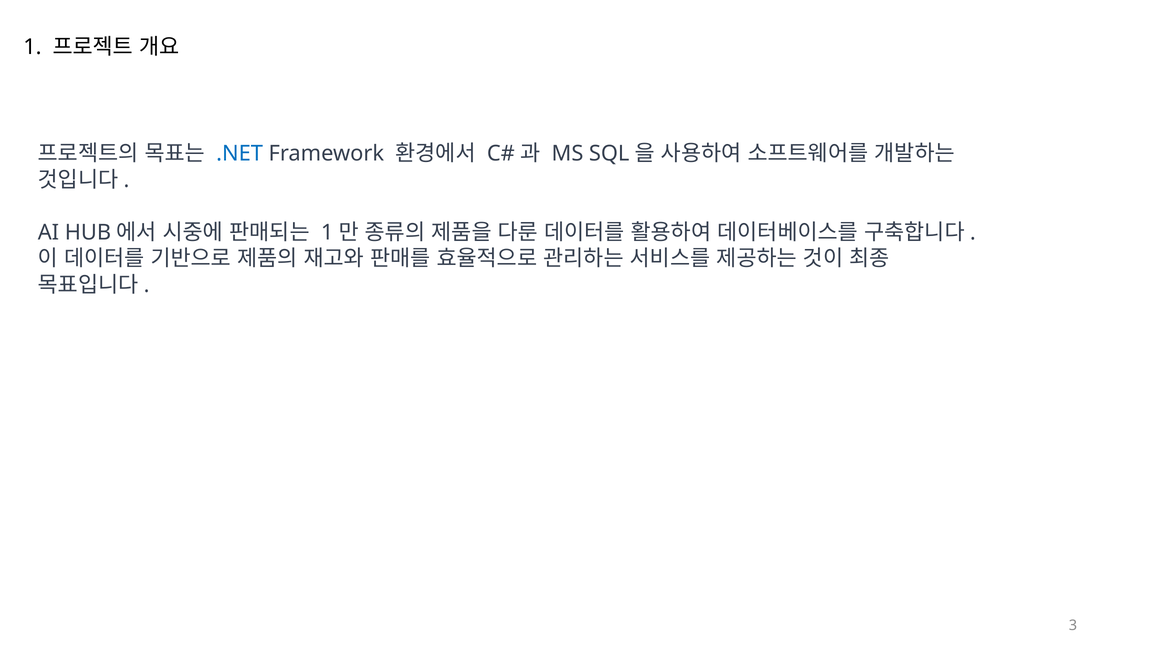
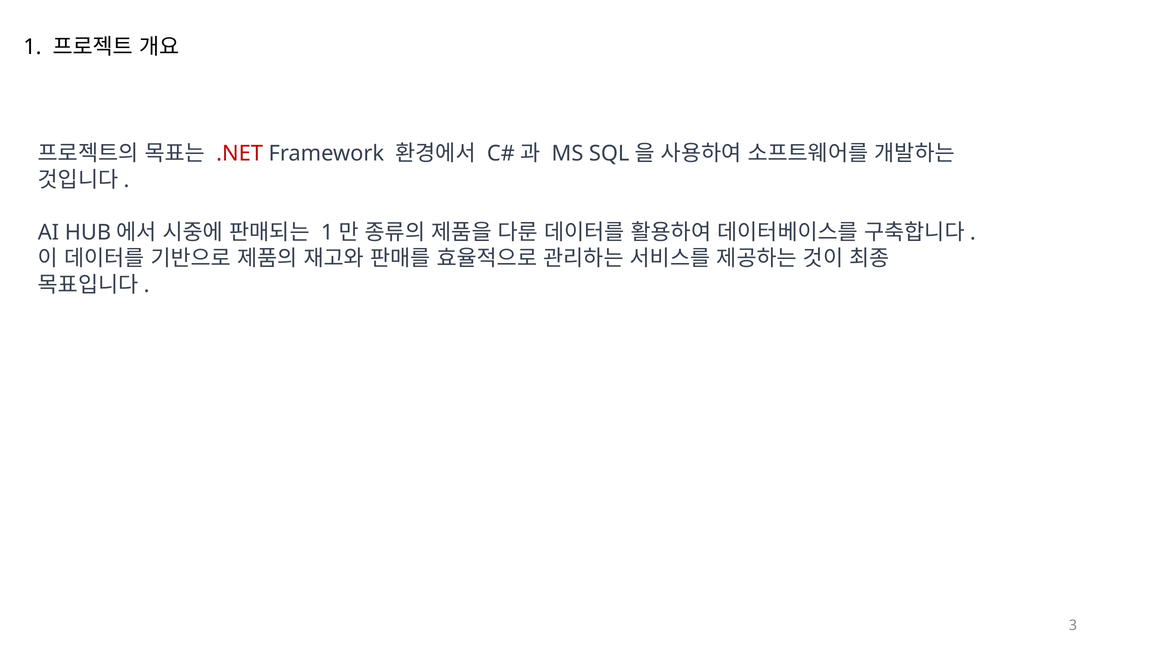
.NET colour: blue -> red (240, 154)
